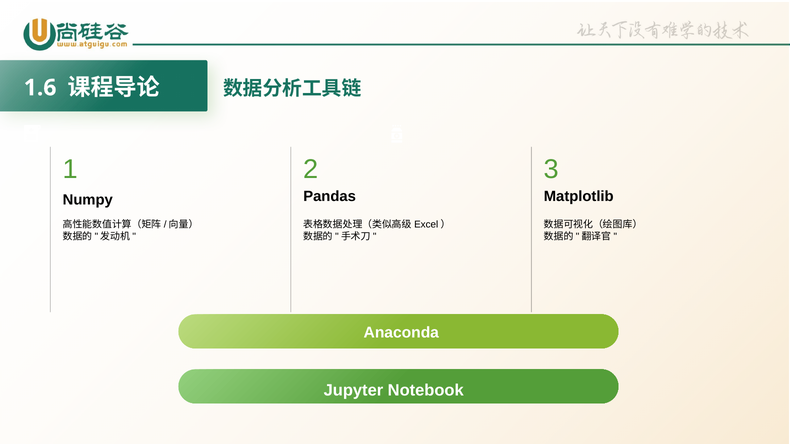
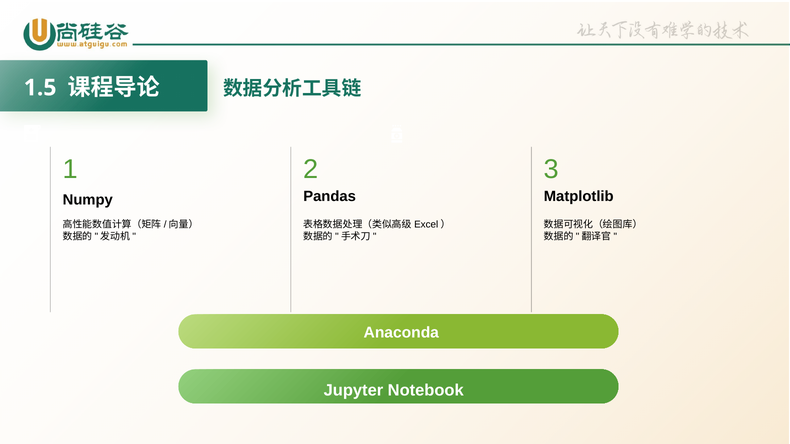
1.6: 1.6 -> 1.5 (40, 88)
